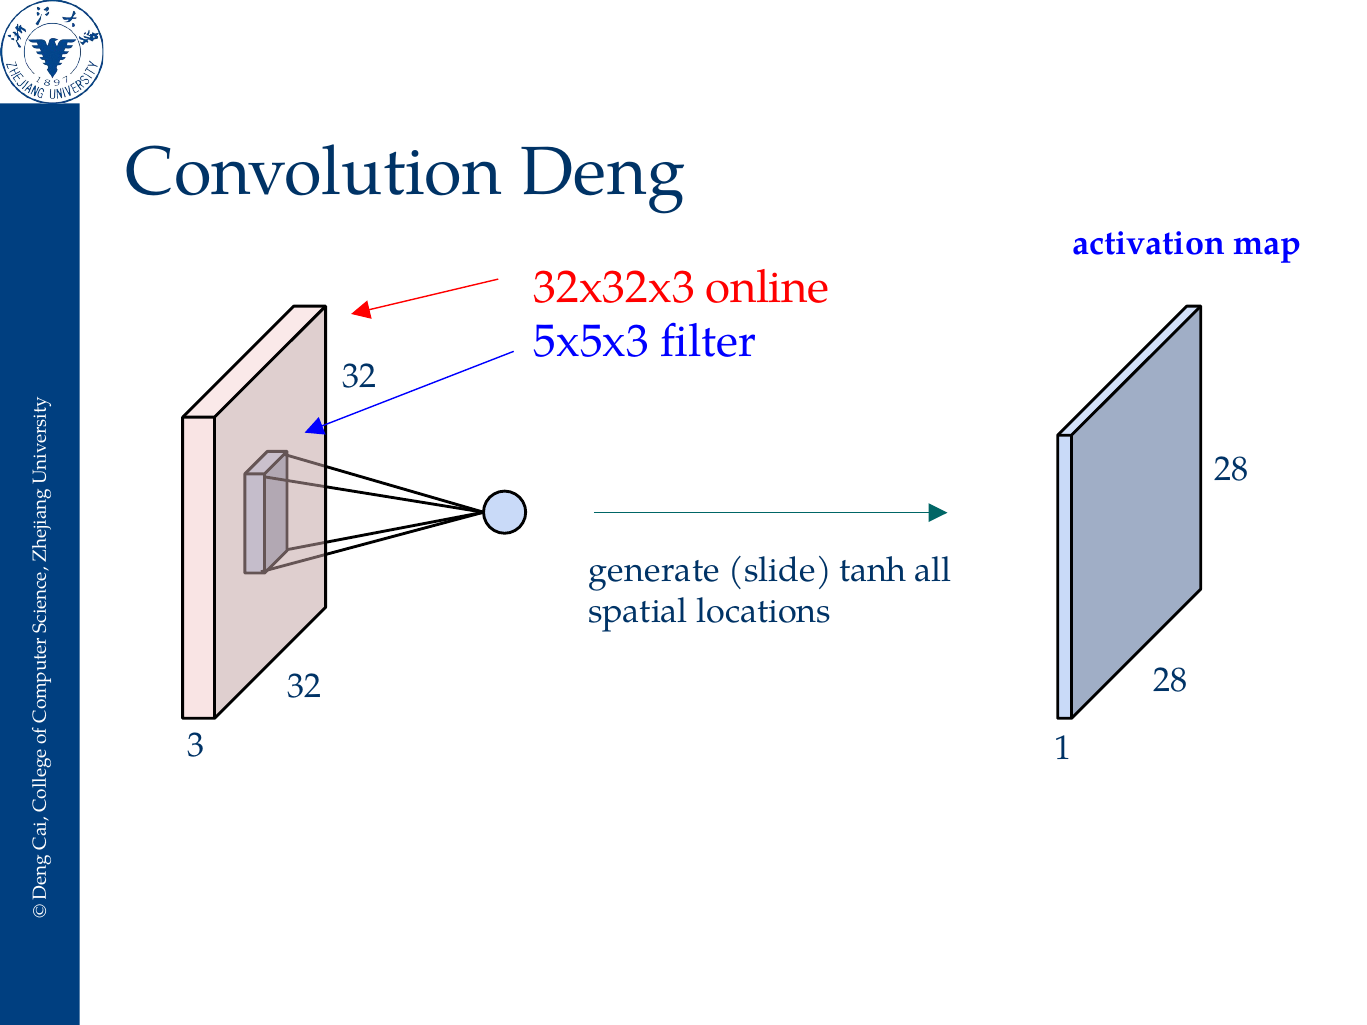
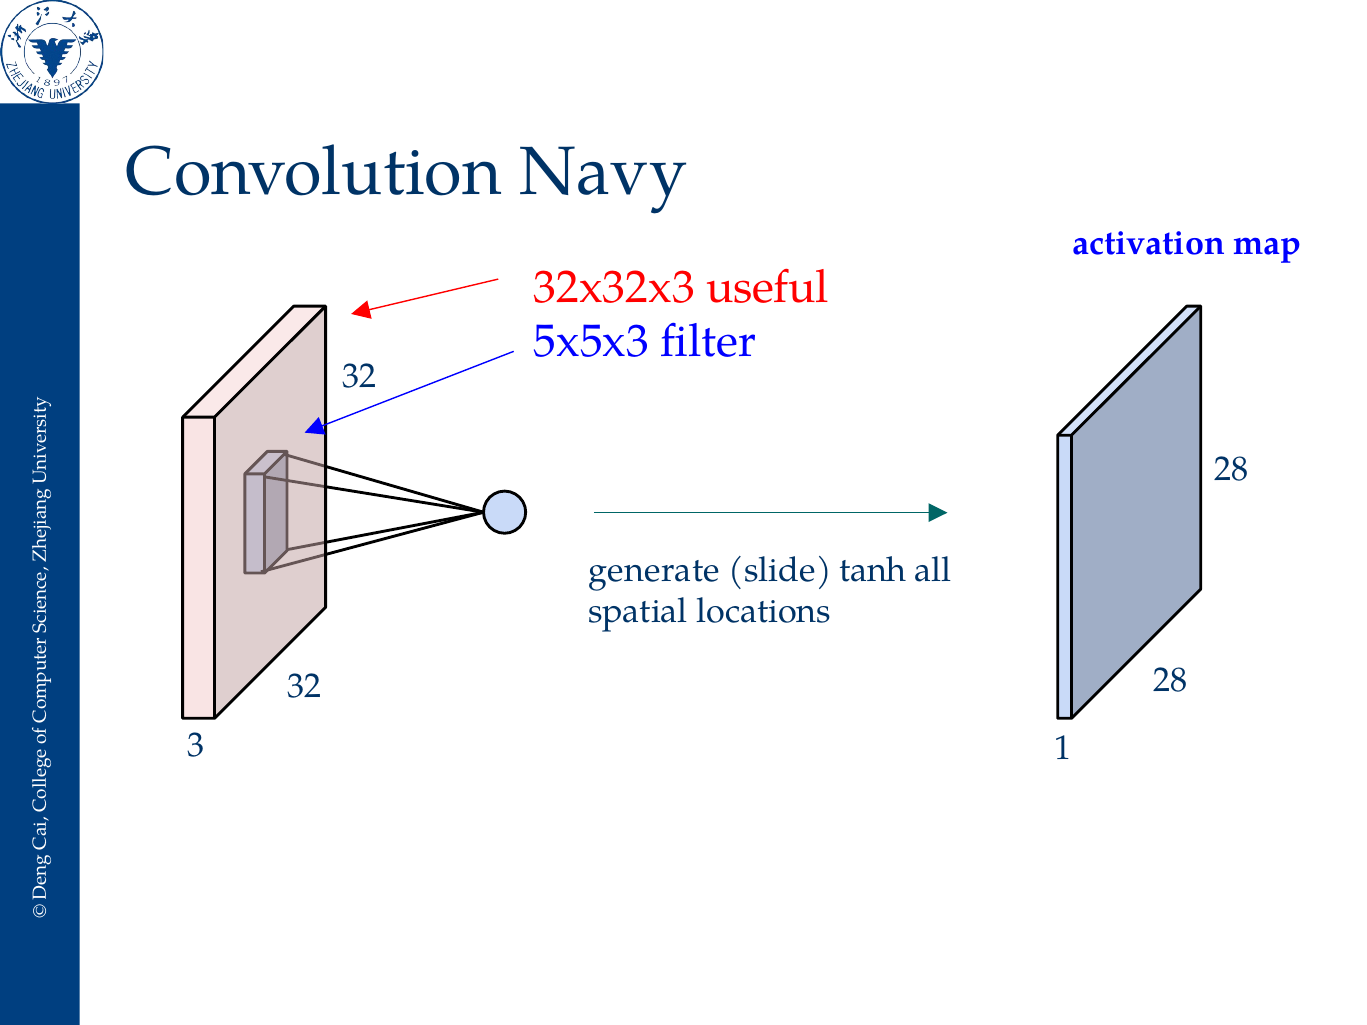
Deng: Deng -> Navy (603, 172)
online: online -> useful (768, 287)
